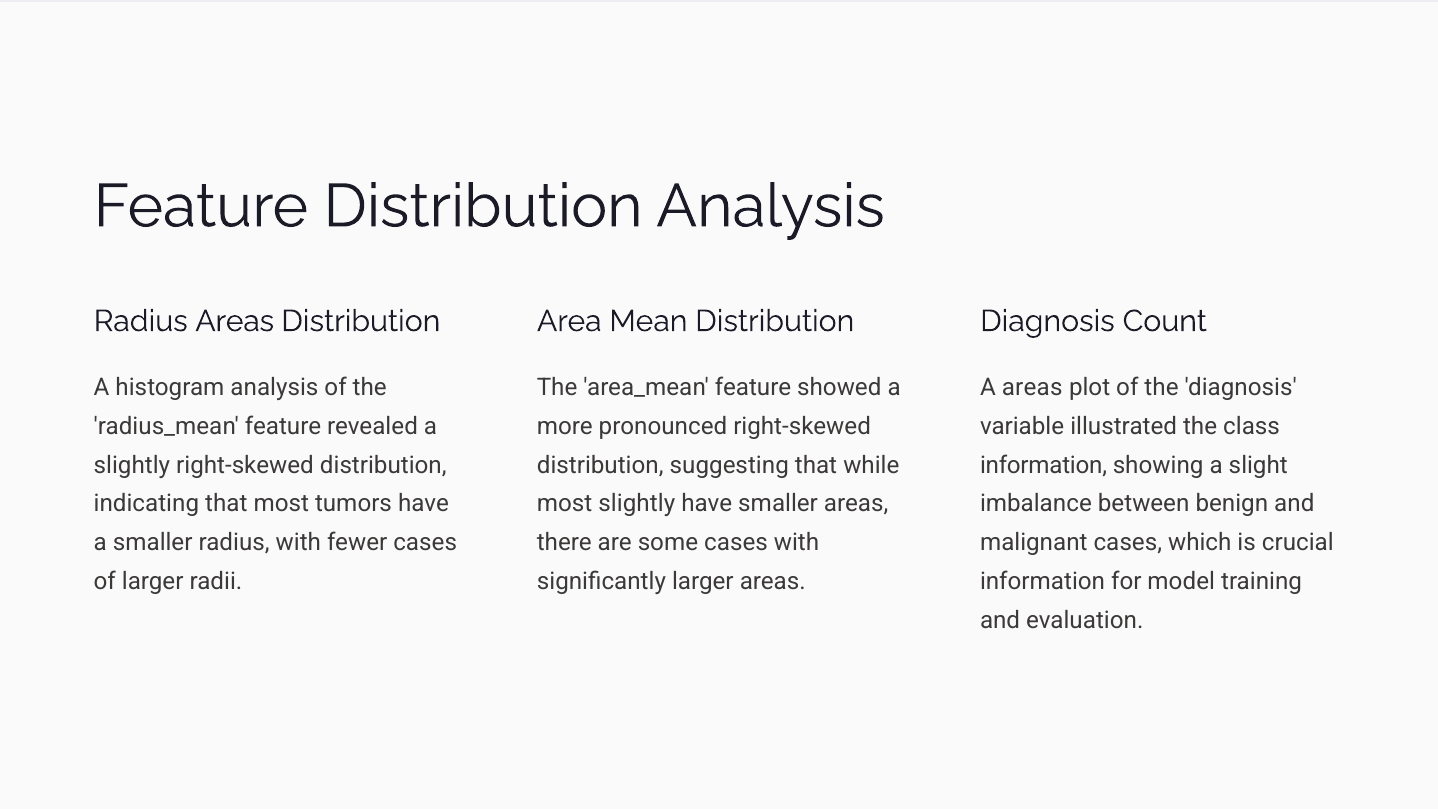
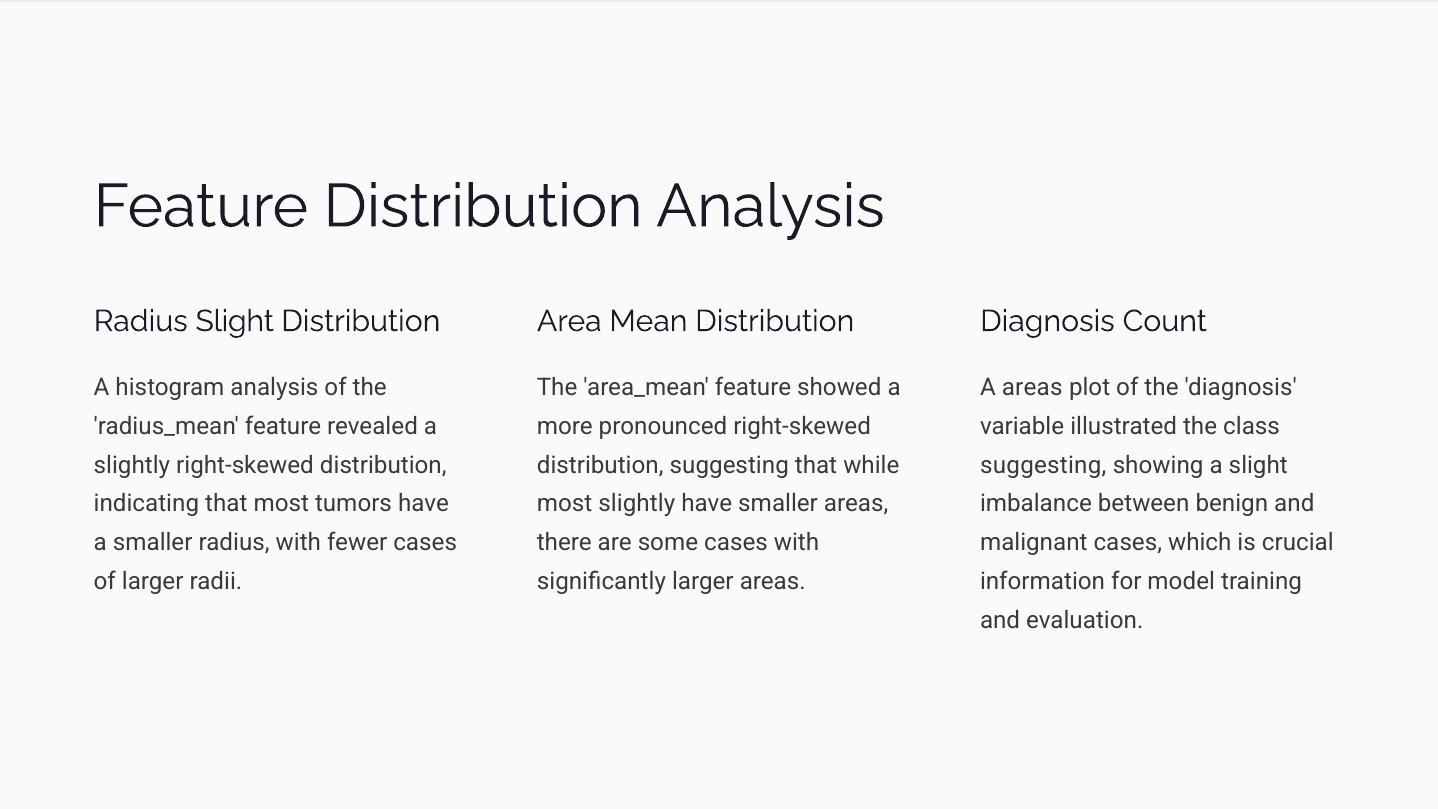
Radius Areas: Areas -> Slight (235, 321)
information: information -> suggesting (1043, 465)
